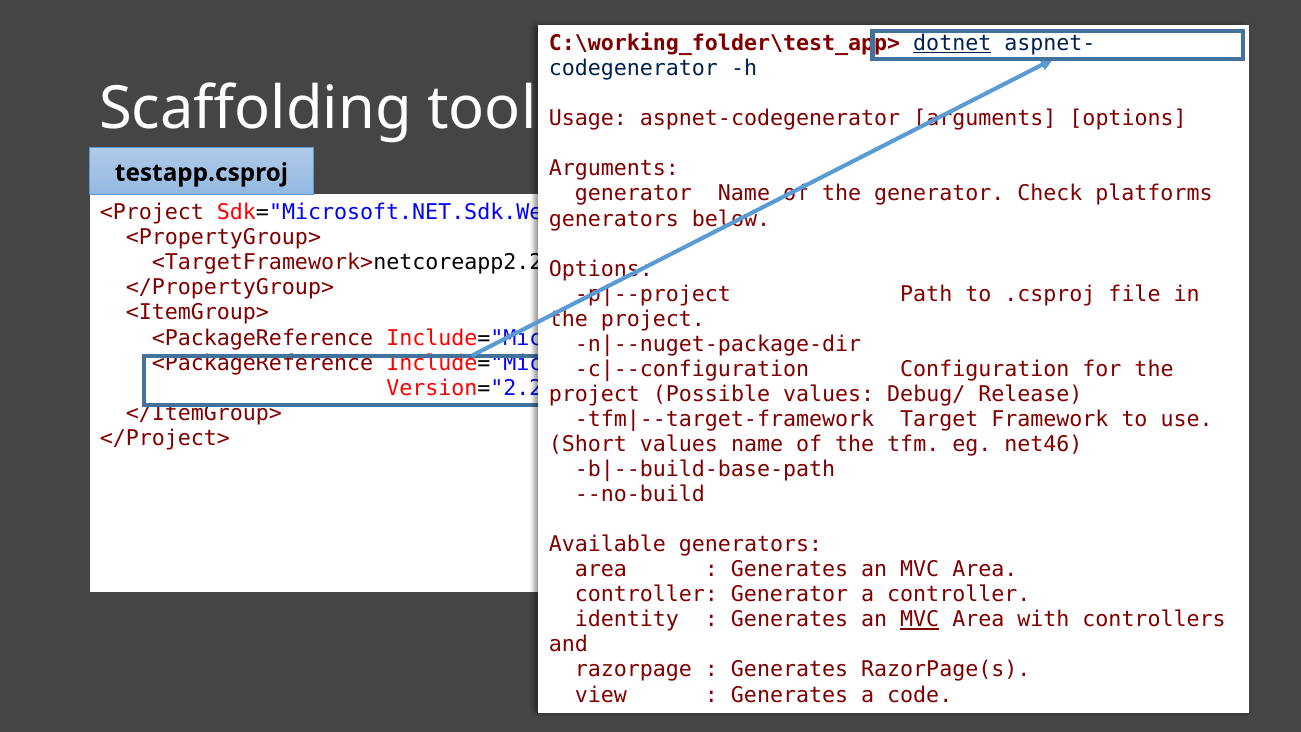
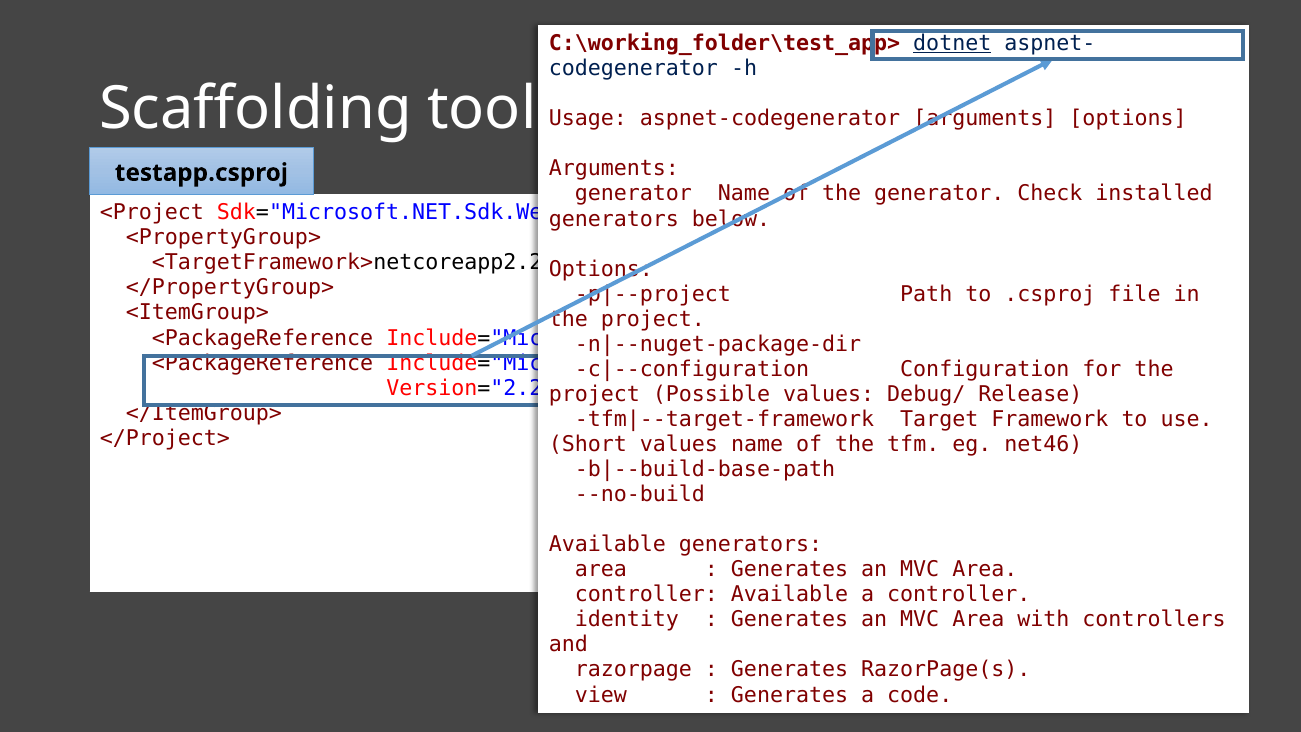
platforms: platforms -> installed (1154, 194)
controller Generator: Generator -> Available (790, 595)
MVC underline: present -> none (920, 620)
